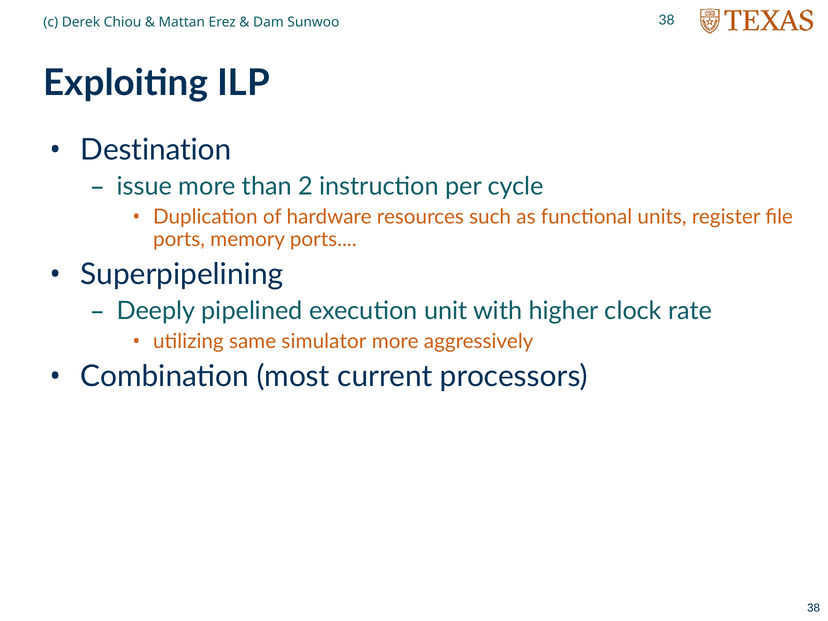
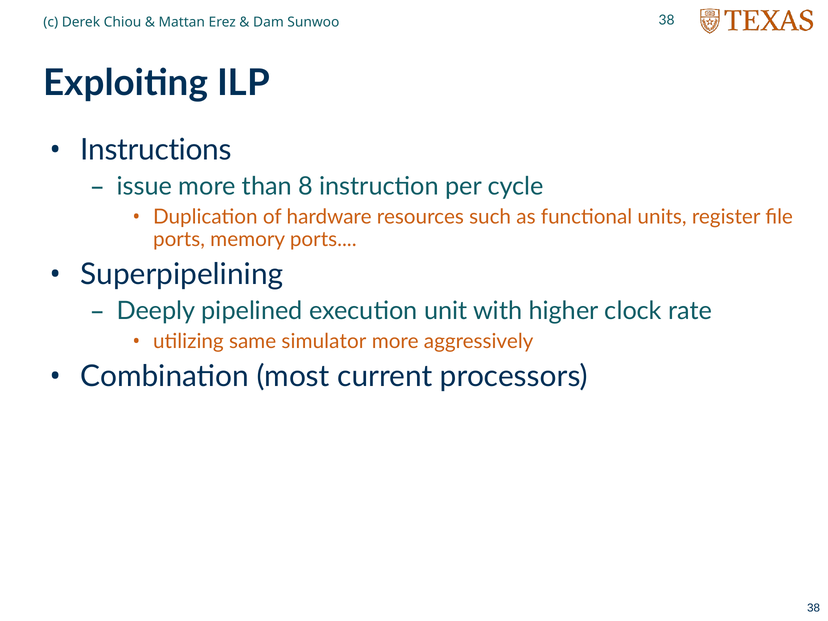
Destination: Destination -> Instructions (156, 150)
2: 2 -> 8 (306, 186)
